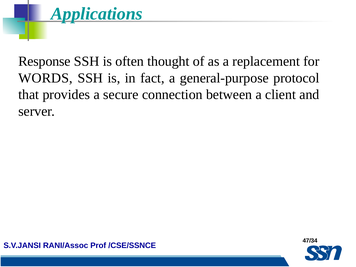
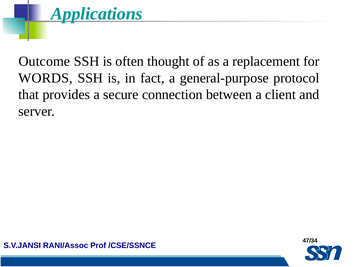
Response: Response -> Outcome (44, 61)
